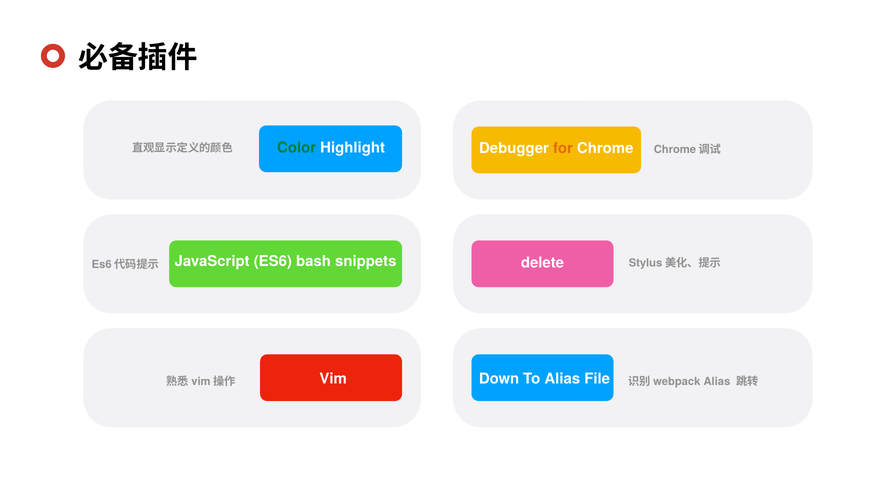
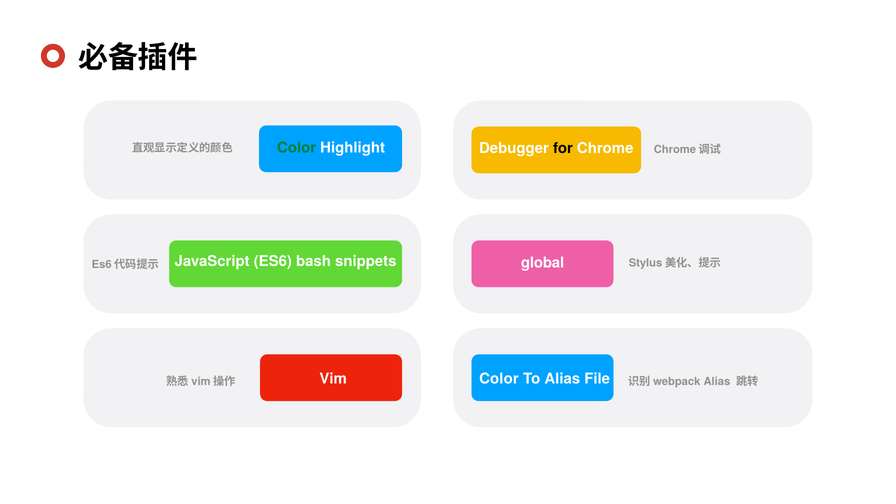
for colour: orange -> black (563, 148)
delete: delete -> global (543, 263)
Down: Down -> Color (499, 379)
